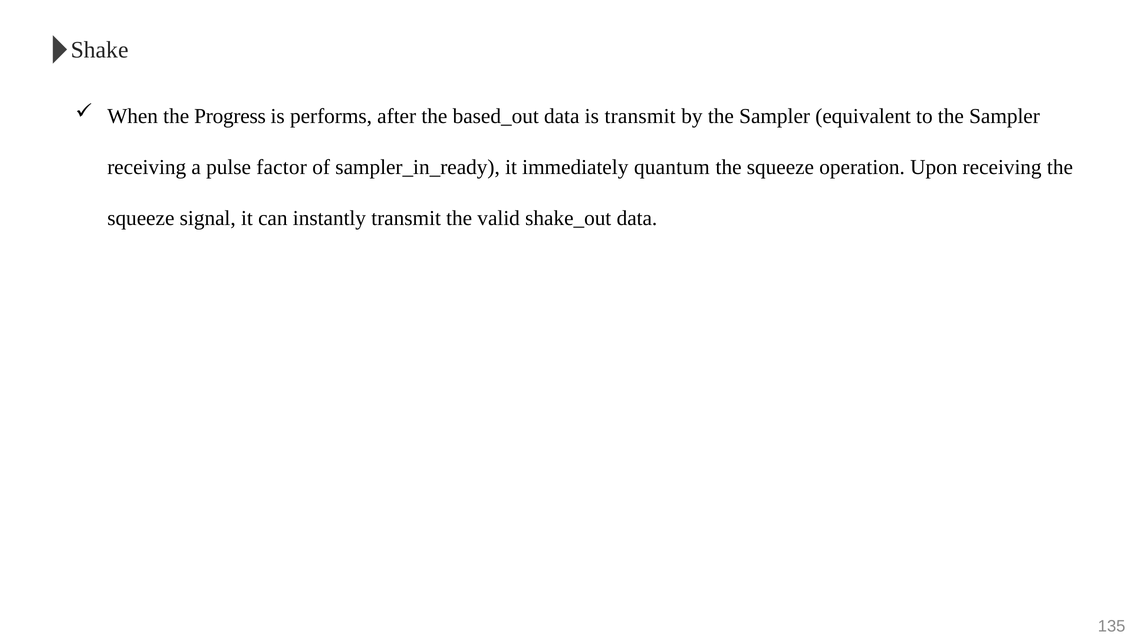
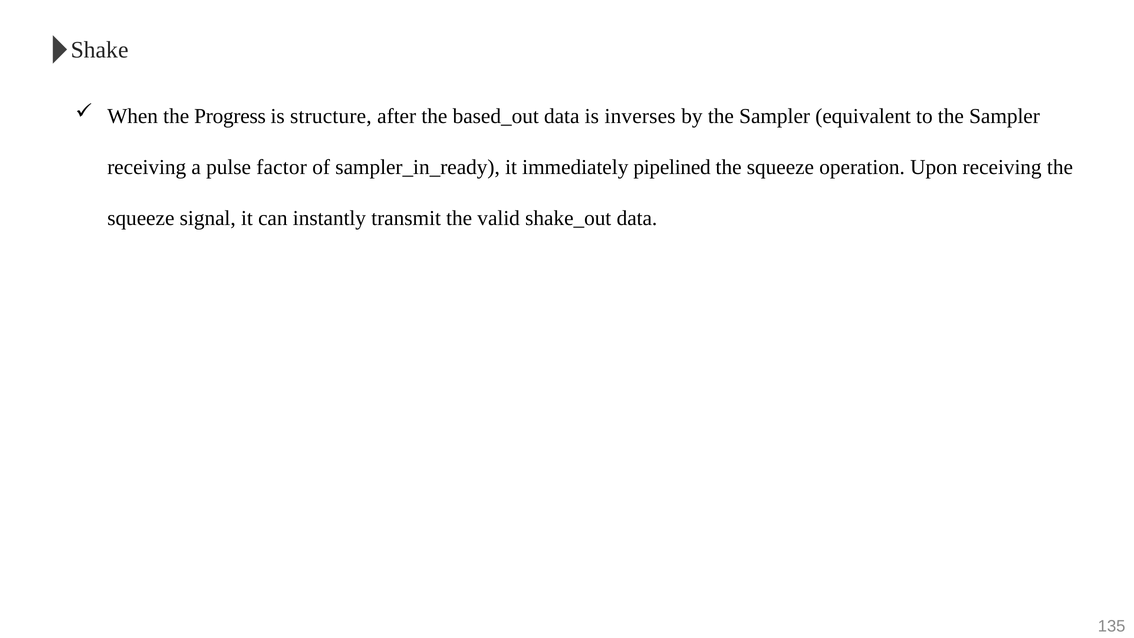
performs: performs -> structure (331, 116)
is transmit: transmit -> inverses (640, 116)
quantum: quantum -> pipelined (672, 167)
